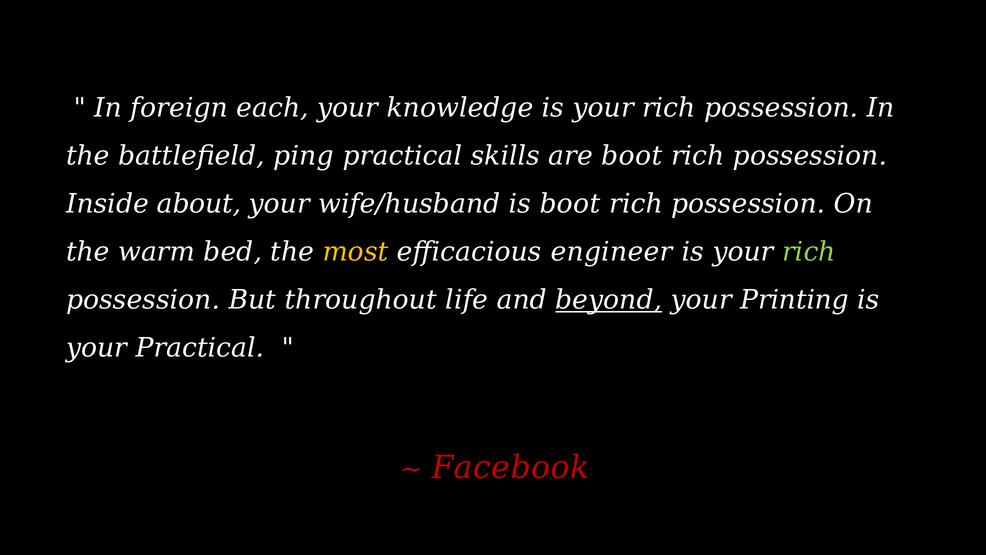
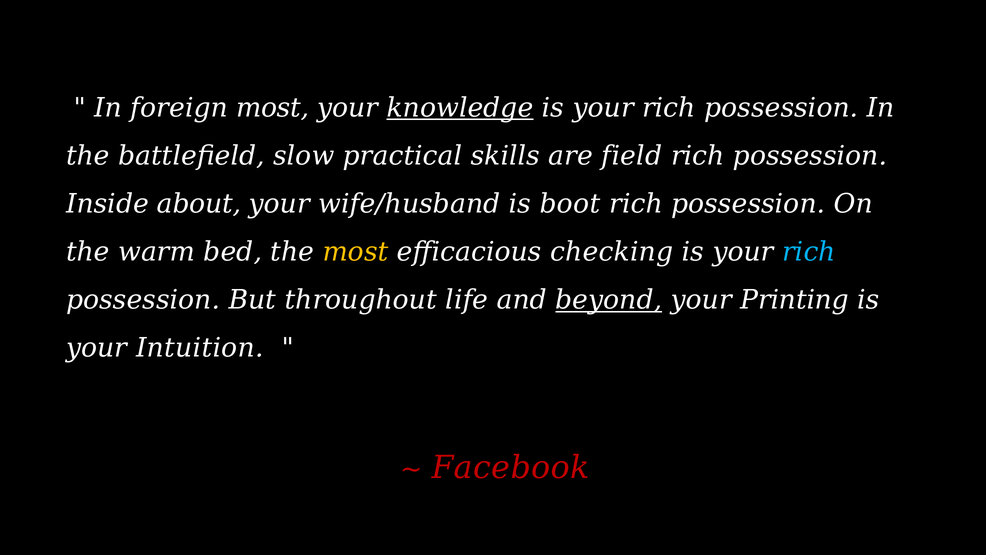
foreign each: each -> most (273, 108)
knowledge underline: none -> present (460, 108)
ping: ping -> slow (304, 156)
are boot: boot -> field (632, 156)
engineer: engineer -> checking (612, 252)
rich colour: light green -> light blue (809, 252)
your Practical: Practical -> Intuition (200, 348)
